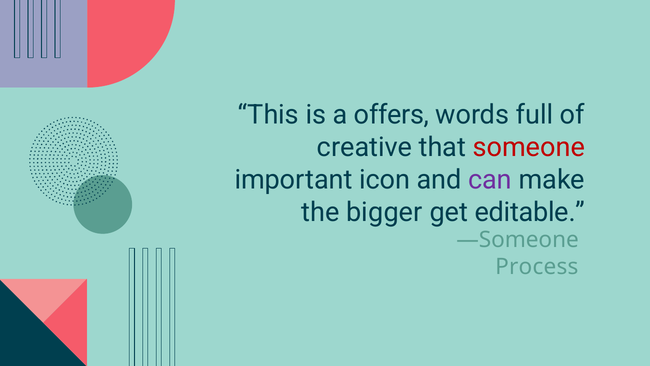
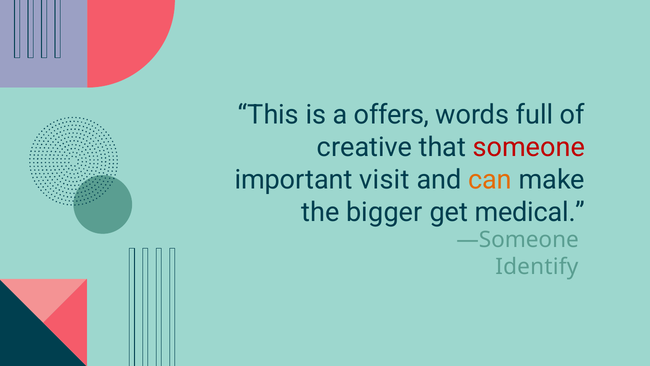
icon: icon -> visit (384, 180)
can colour: purple -> orange (490, 180)
editable: editable -> medical (530, 212)
Process: Process -> Identify (537, 266)
